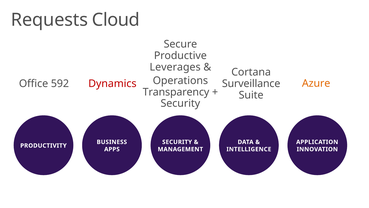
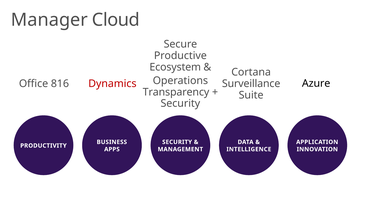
Requests: Requests -> Manager (49, 20)
Leverages: Leverages -> Ecosystem (175, 67)
Azure colour: orange -> black (316, 83)
592: 592 -> 816 (60, 84)
